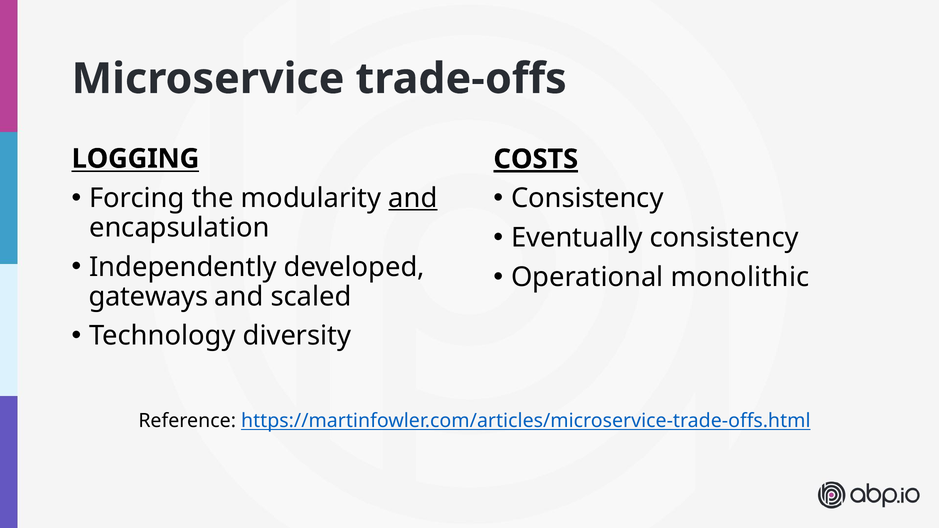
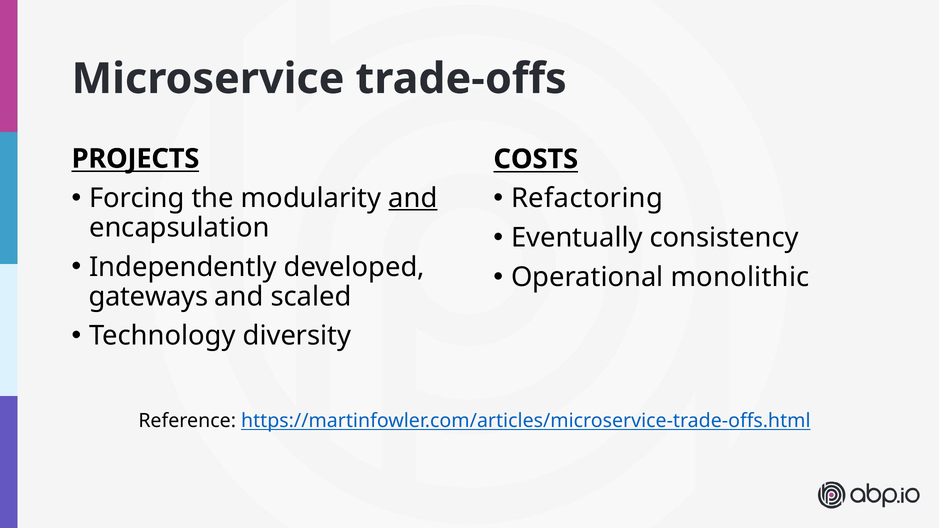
LOGGING: LOGGING -> PROJECTS (135, 159)
COSTS underline: present -> none (536, 159)
Consistency: Consistency -> Refactoring (587, 198)
